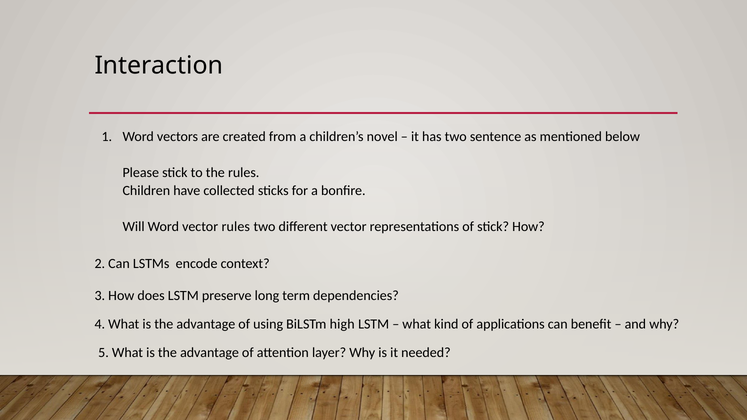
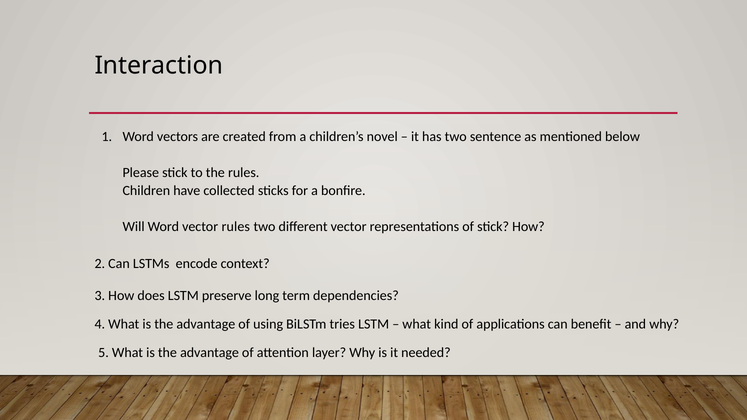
high: high -> tries (342, 324)
